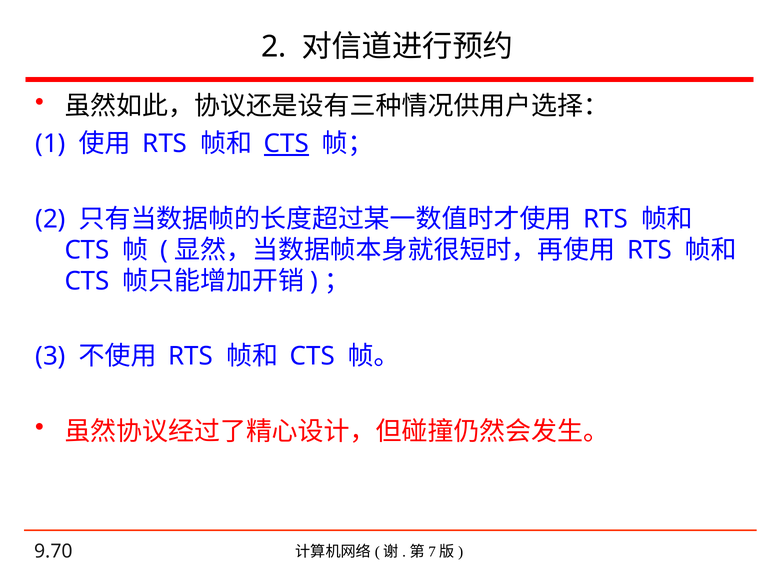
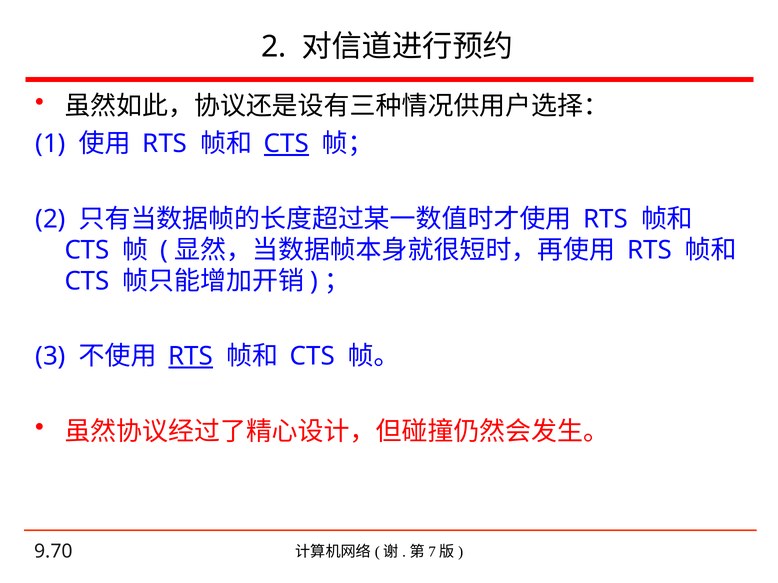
RTS underline: none -> present (191, 357)
